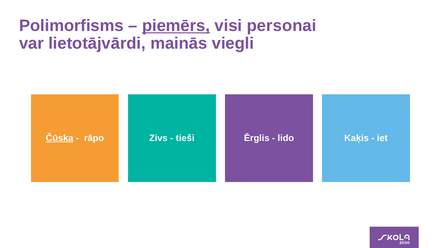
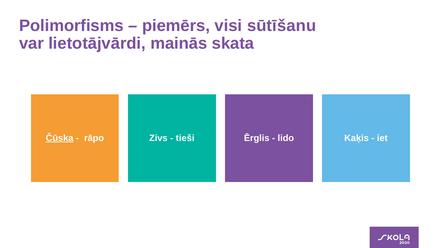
piemērs underline: present -> none (176, 26)
personai: personai -> sūtīšanu (282, 26)
viegli: viegli -> skata (233, 43)
